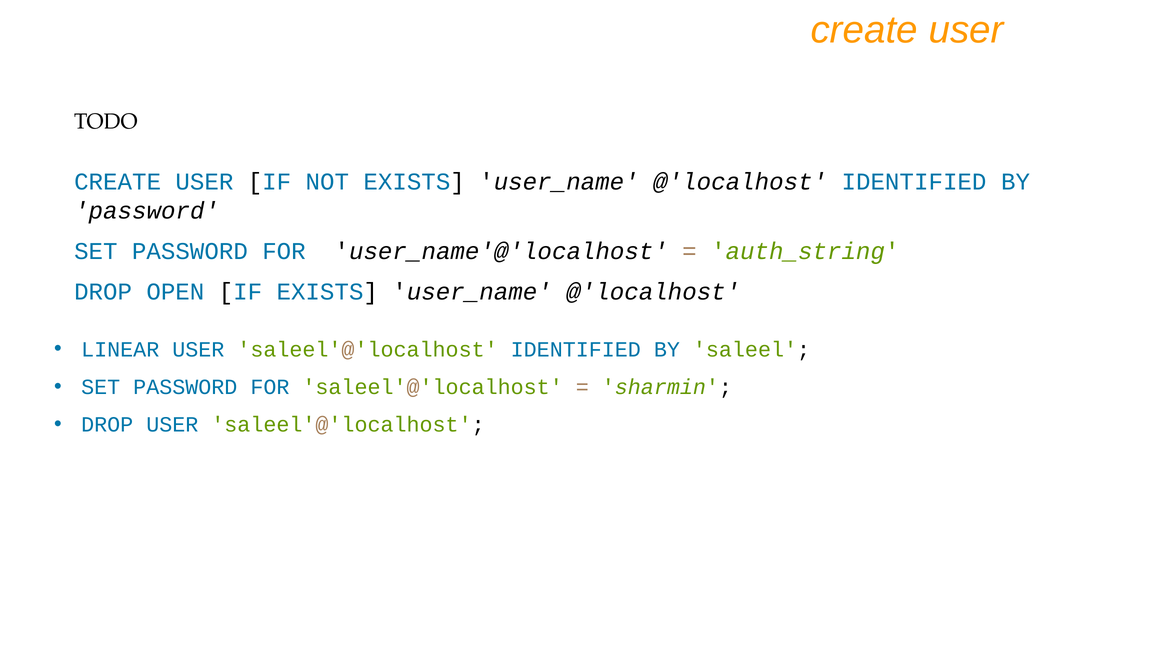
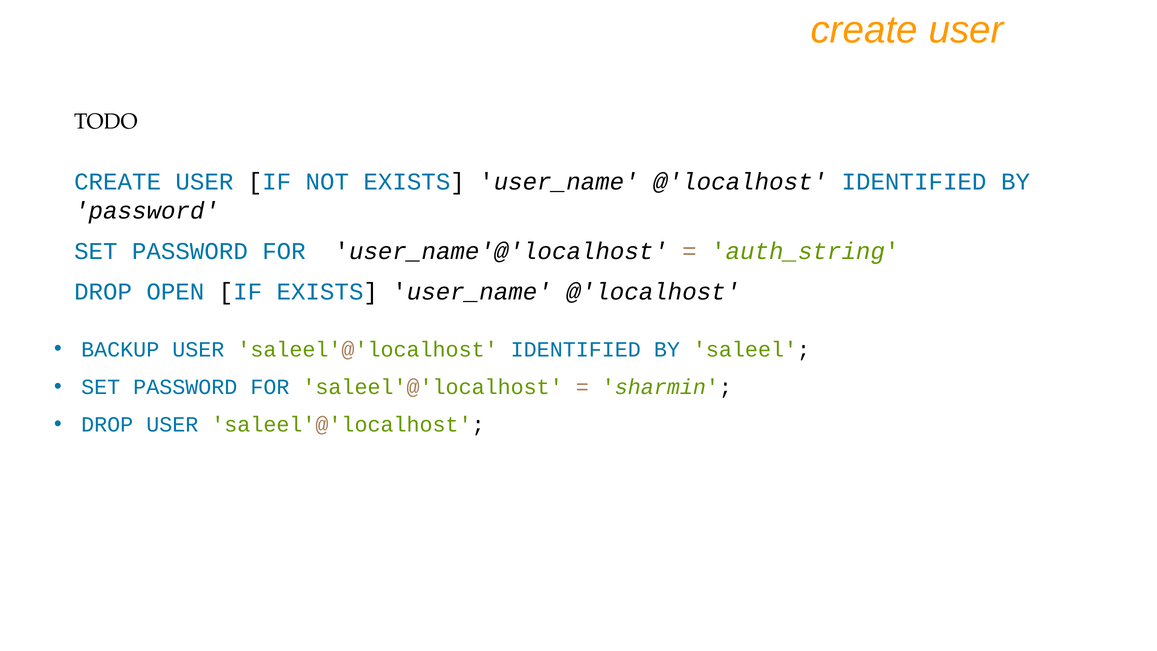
LINEAR: LINEAR -> BACKUP (120, 349)
